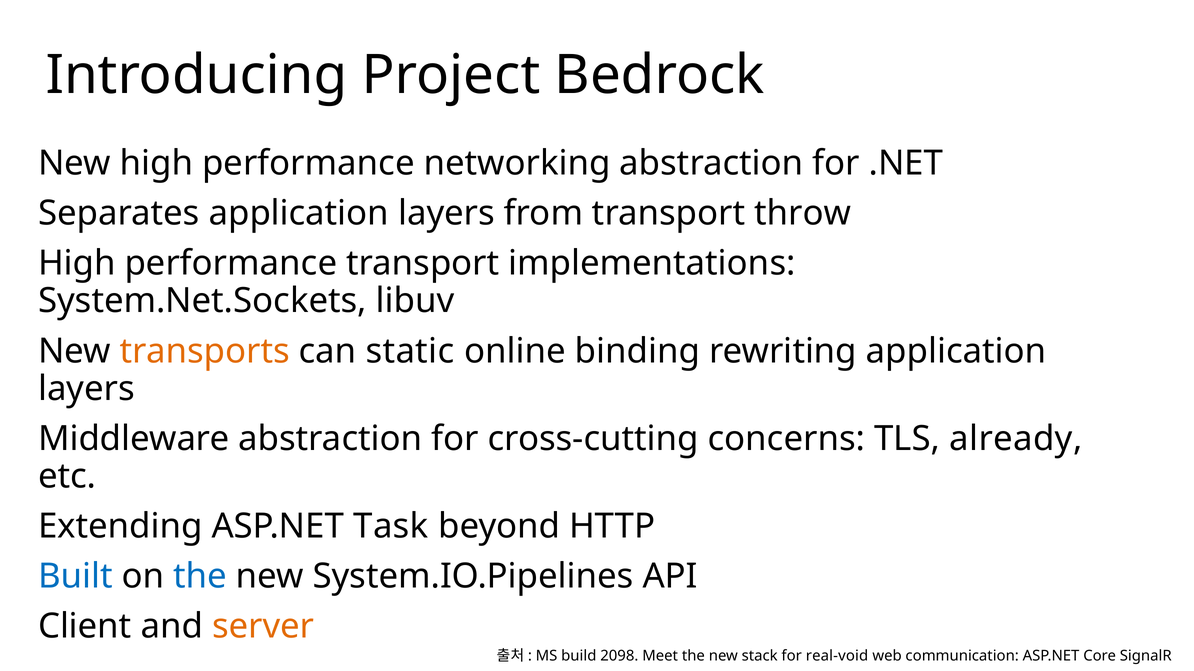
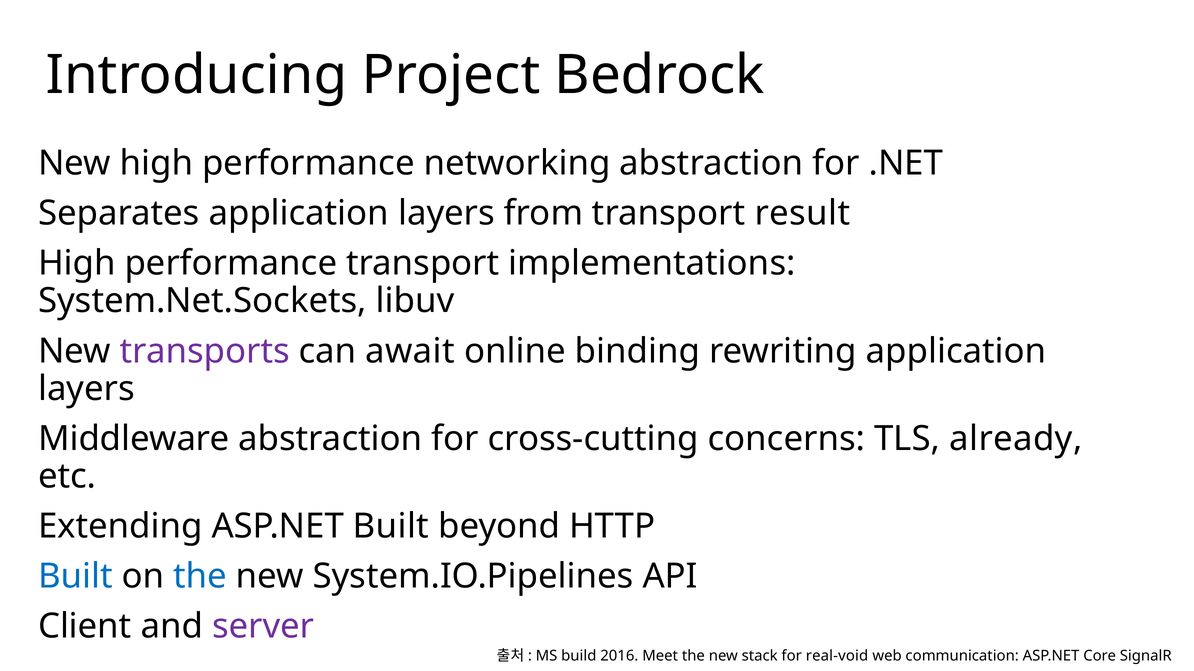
throw: throw -> result (802, 214)
transports colour: orange -> purple (205, 351)
static: static -> await (410, 351)
ASP.NET Task: Task -> Built (391, 527)
server colour: orange -> purple (263, 627)
2098: 2098 -> 2016 (619, 657)
